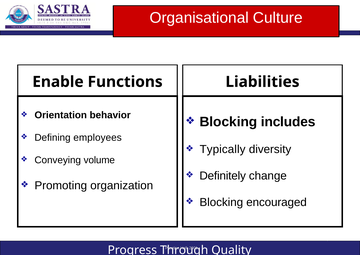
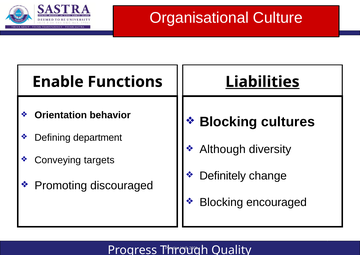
Liabilities underline: none -> present (262, 82)
includes: includes -> cultures (288, 122)
employees: employees -> department (98, 137)
Typically: Typically -> Although (223, 149)
volume: volume -> targets (99, 160)
organization: organization -> discouraged (122, 185)
